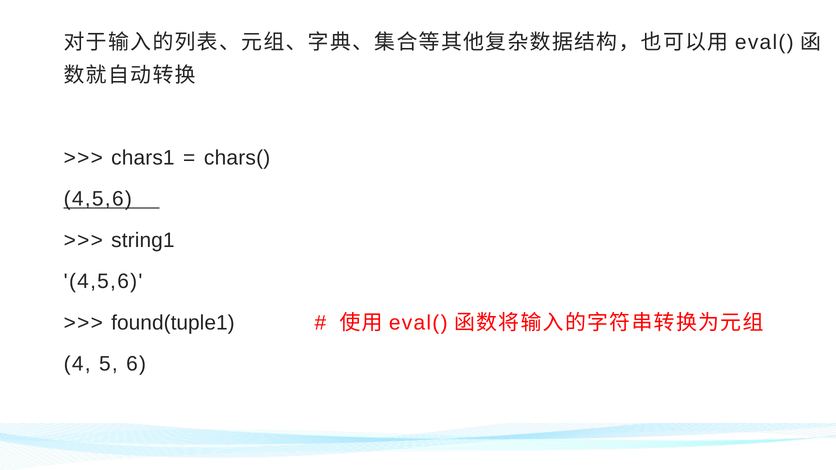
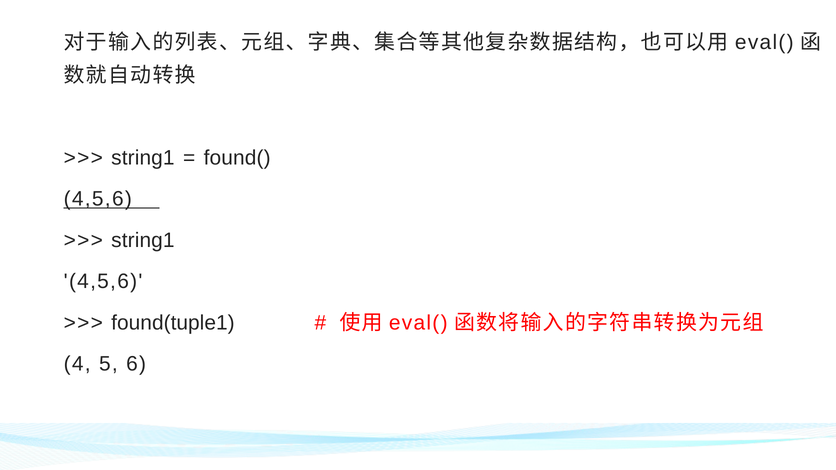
chars1: chars1 -> string1 (143, 158)
chars(: chars( -> found( (237, 158)
